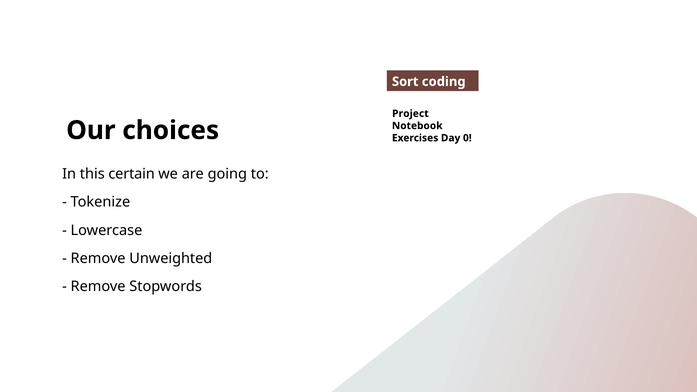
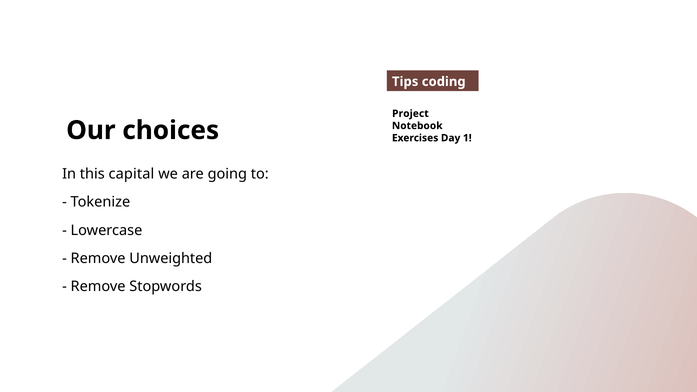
Sort: Sort -> Tips (405, 82)
0: 0 -> 1 (467, 138)
certain: certain -> capital (131, 174)
